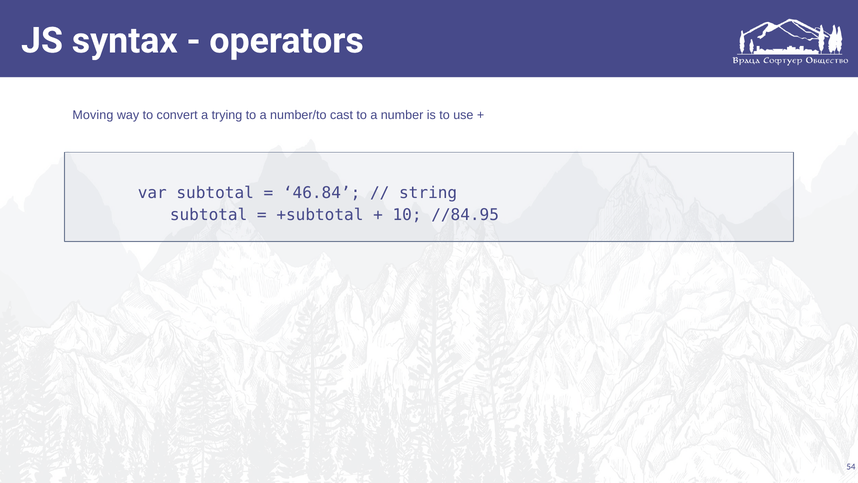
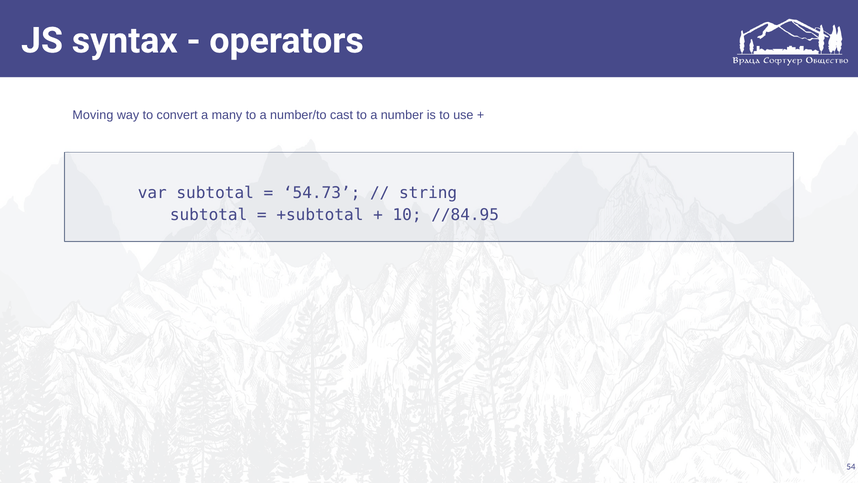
trying: trying -> many (227, 115)
46.84: 46.84 -> 54.73 (322, 193)
